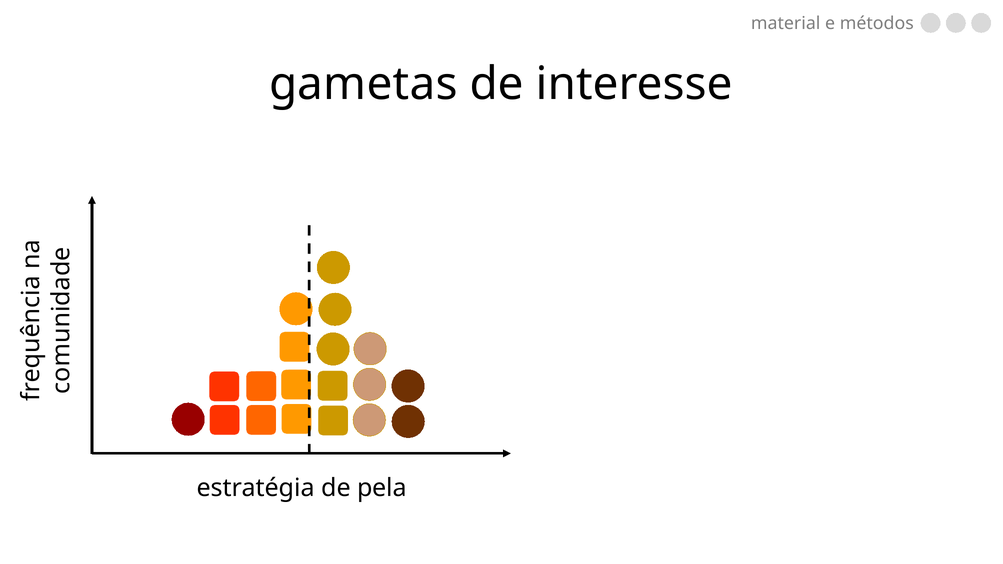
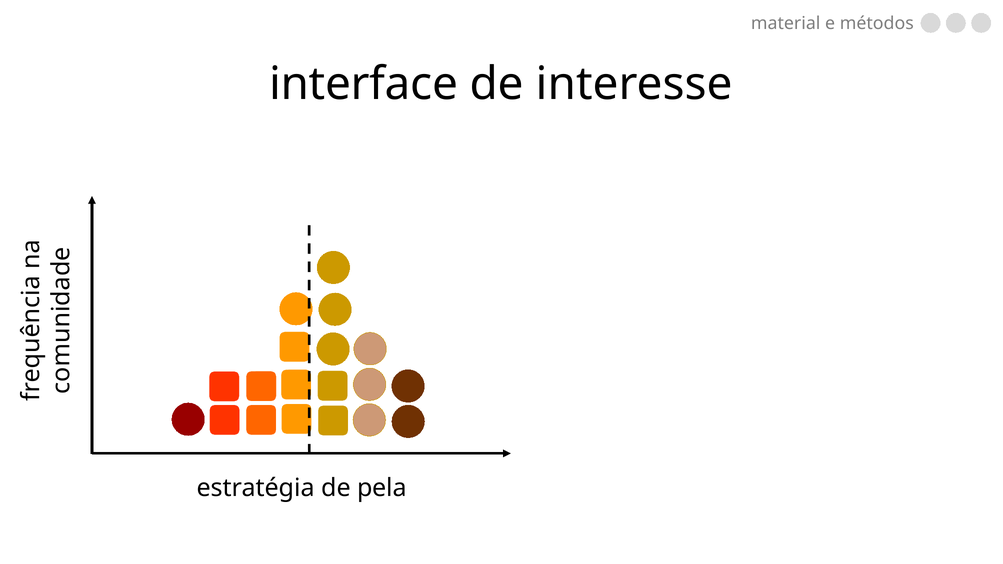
gametas: gametas -> interface (364, 84)
